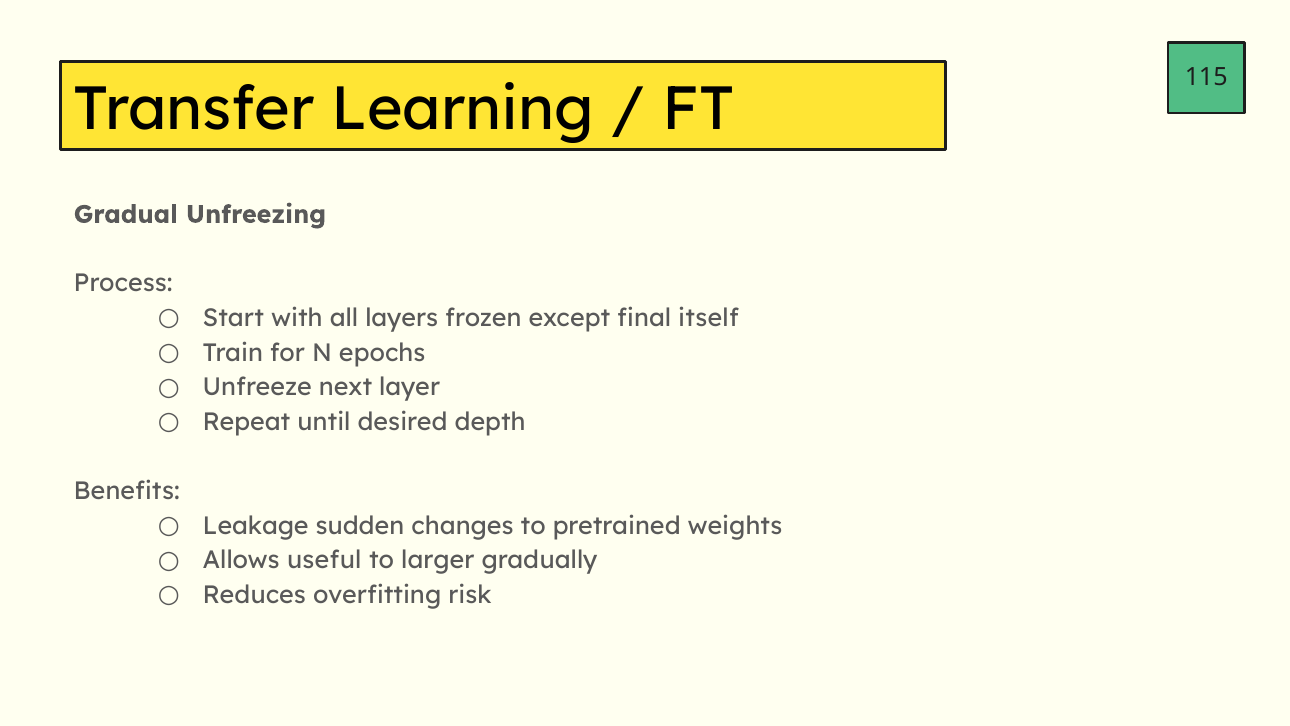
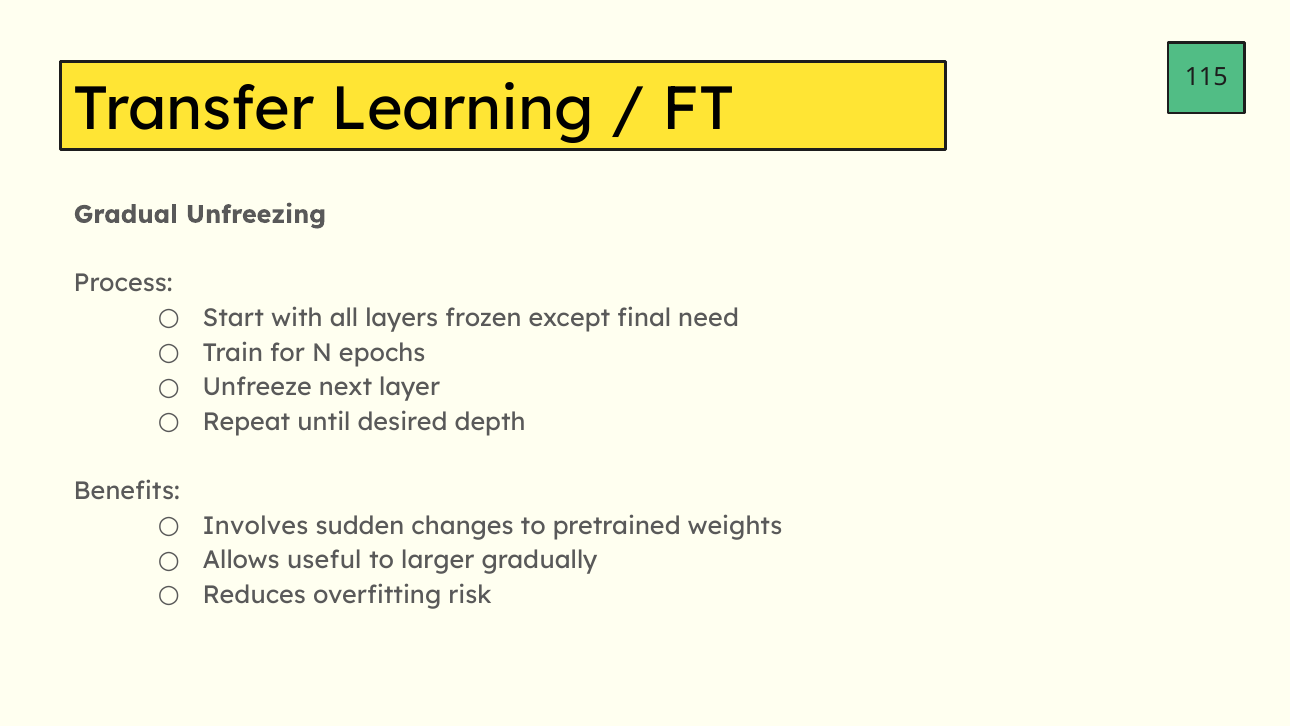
itself: itself -> need (709, 318)
Leakage: Leakage -> Involves (256, 526)
